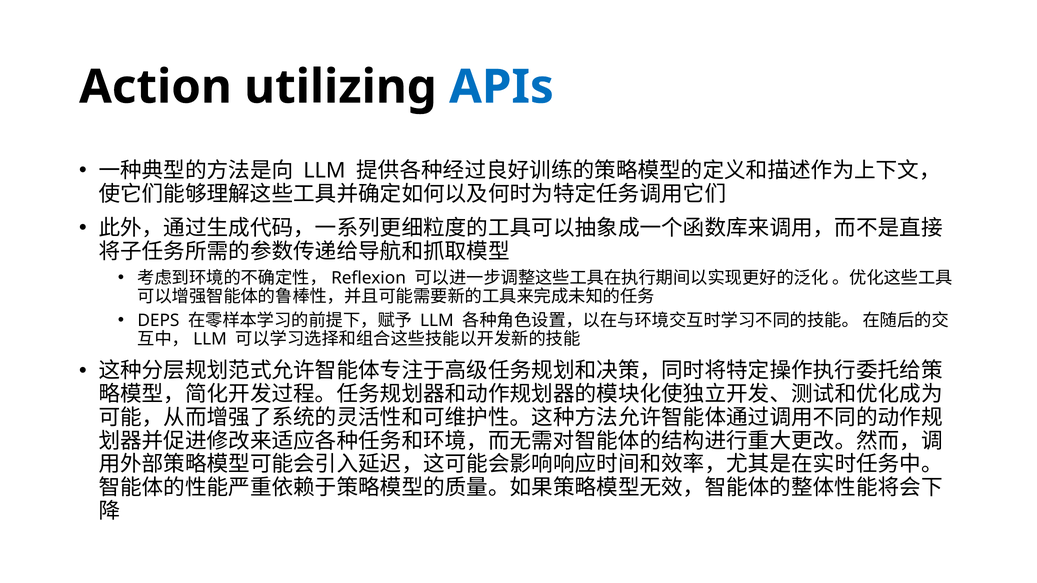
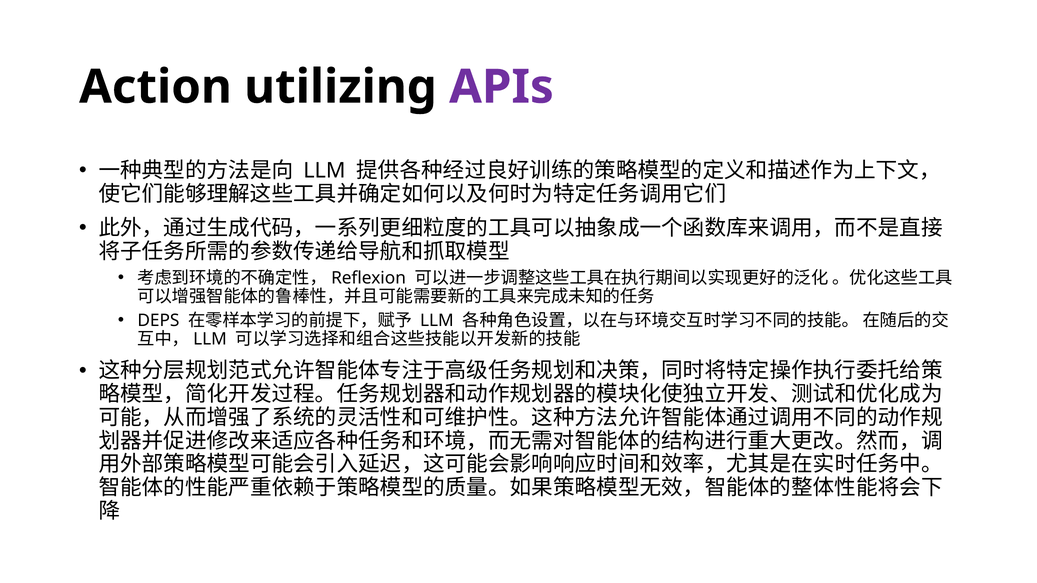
APIs colour: blue -> purple (501, 87)
